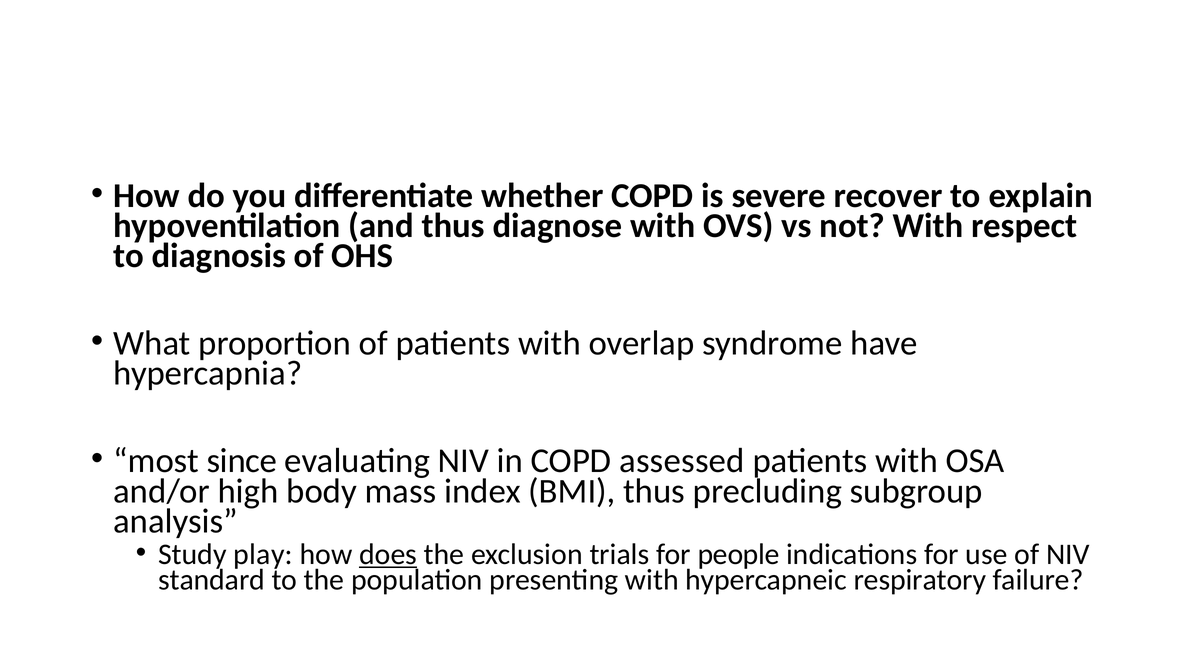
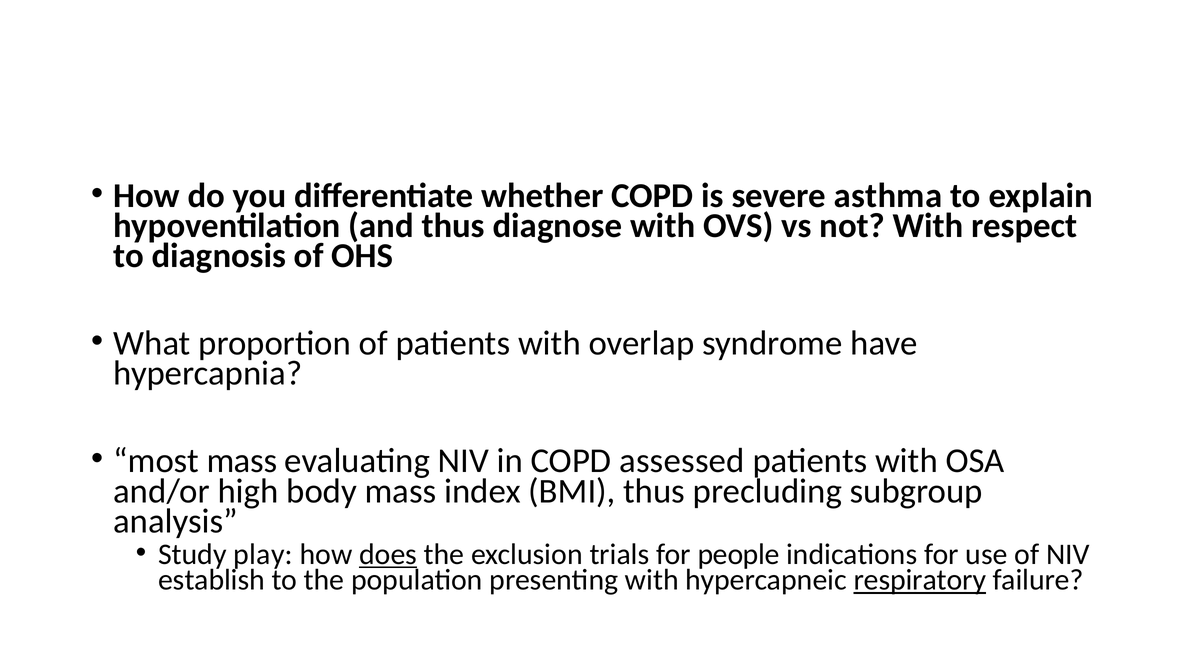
recover: recover -> asthma (888, 196)
most since: since -> mass (242, 461)
standard: standard -> establish (212, 581)
respiratory underline: none -> present (920, 581)
